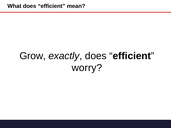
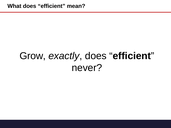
worry: worry -> never (87, 68)
